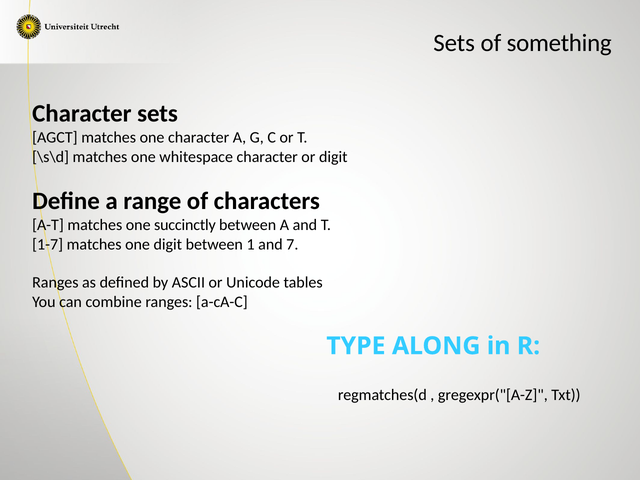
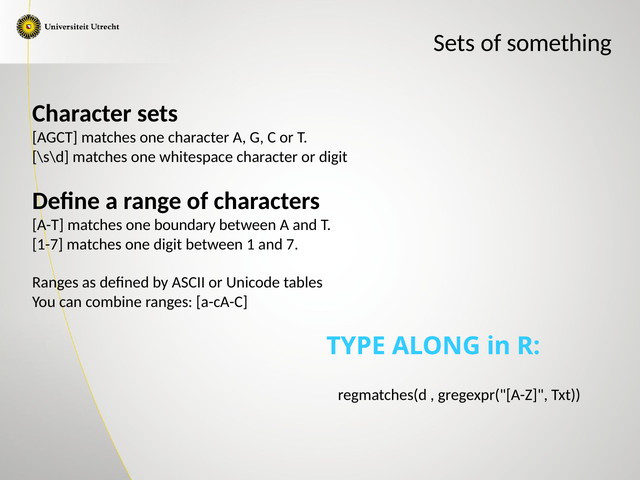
succinctly: succinctly -> boundary (185, 225)
